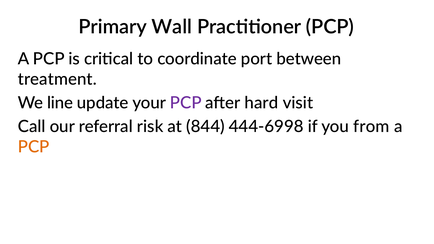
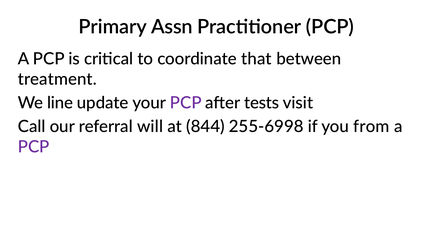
Wall: Wall -> Assn (172, 27)
port: port -> that (256, 59)
hard: hard -> tests (262, 103)
risk: risk -> will (150, 127)
444-6998: 444-6998 -> 255-6998 (266, 127)
PCP colour: orange -> purple (34, 147)
